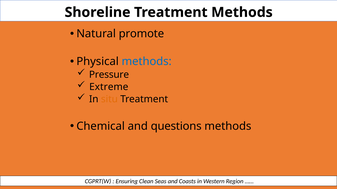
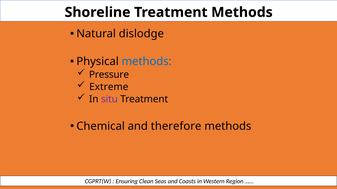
promote: promote -> dislodge (141, 34)
situ colour: orange -> purple (109, 100)
questions: questions -> therefore (176, 127)
